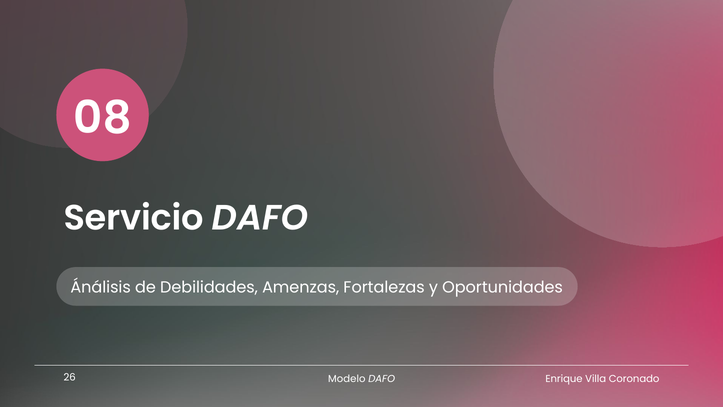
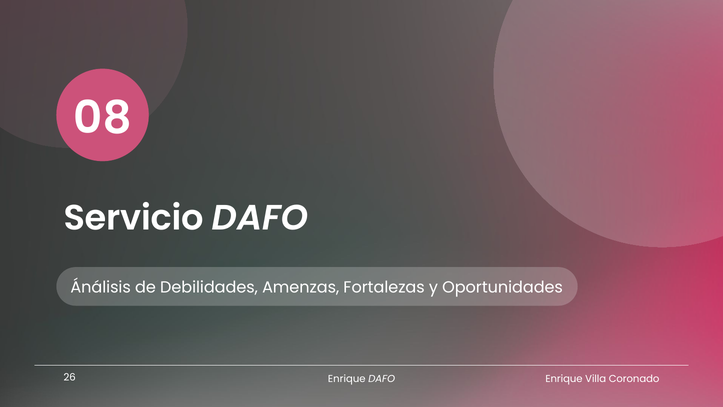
26 Modelo: Modelo -> Enrique (347, 378)
